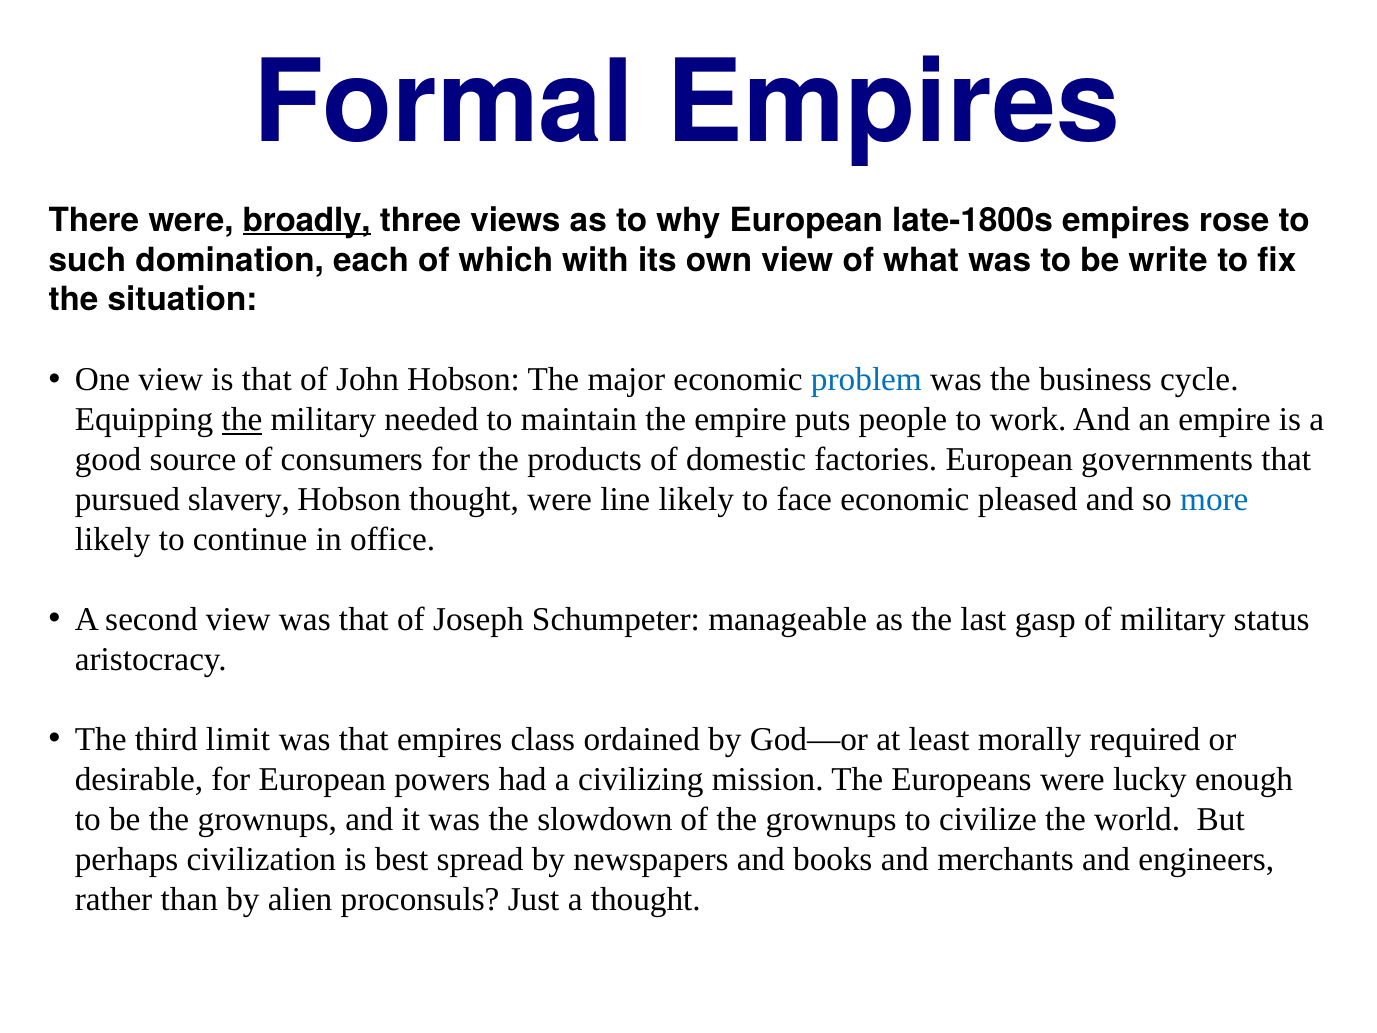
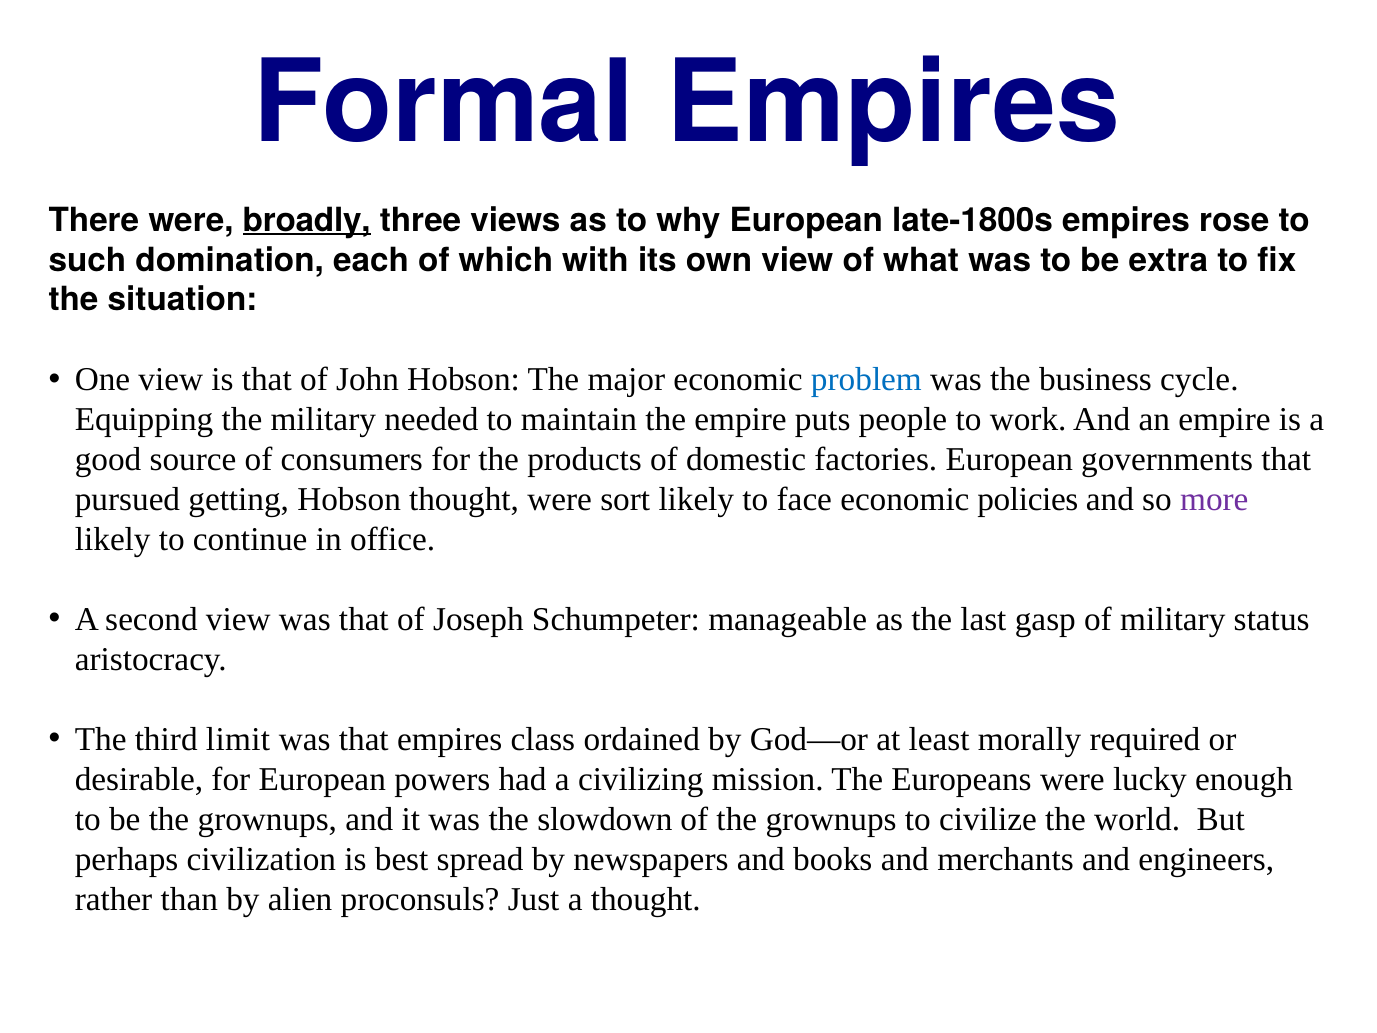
write: write -> extra (1168, 260)
the underline: present -> none (242, 420)
slavery: slavery -> getting (239, 500)
line: line -> sort (625, 500)
pleased: pleased -> policies (1028, 500)
more colour: blue -> purple (1214, 500)
